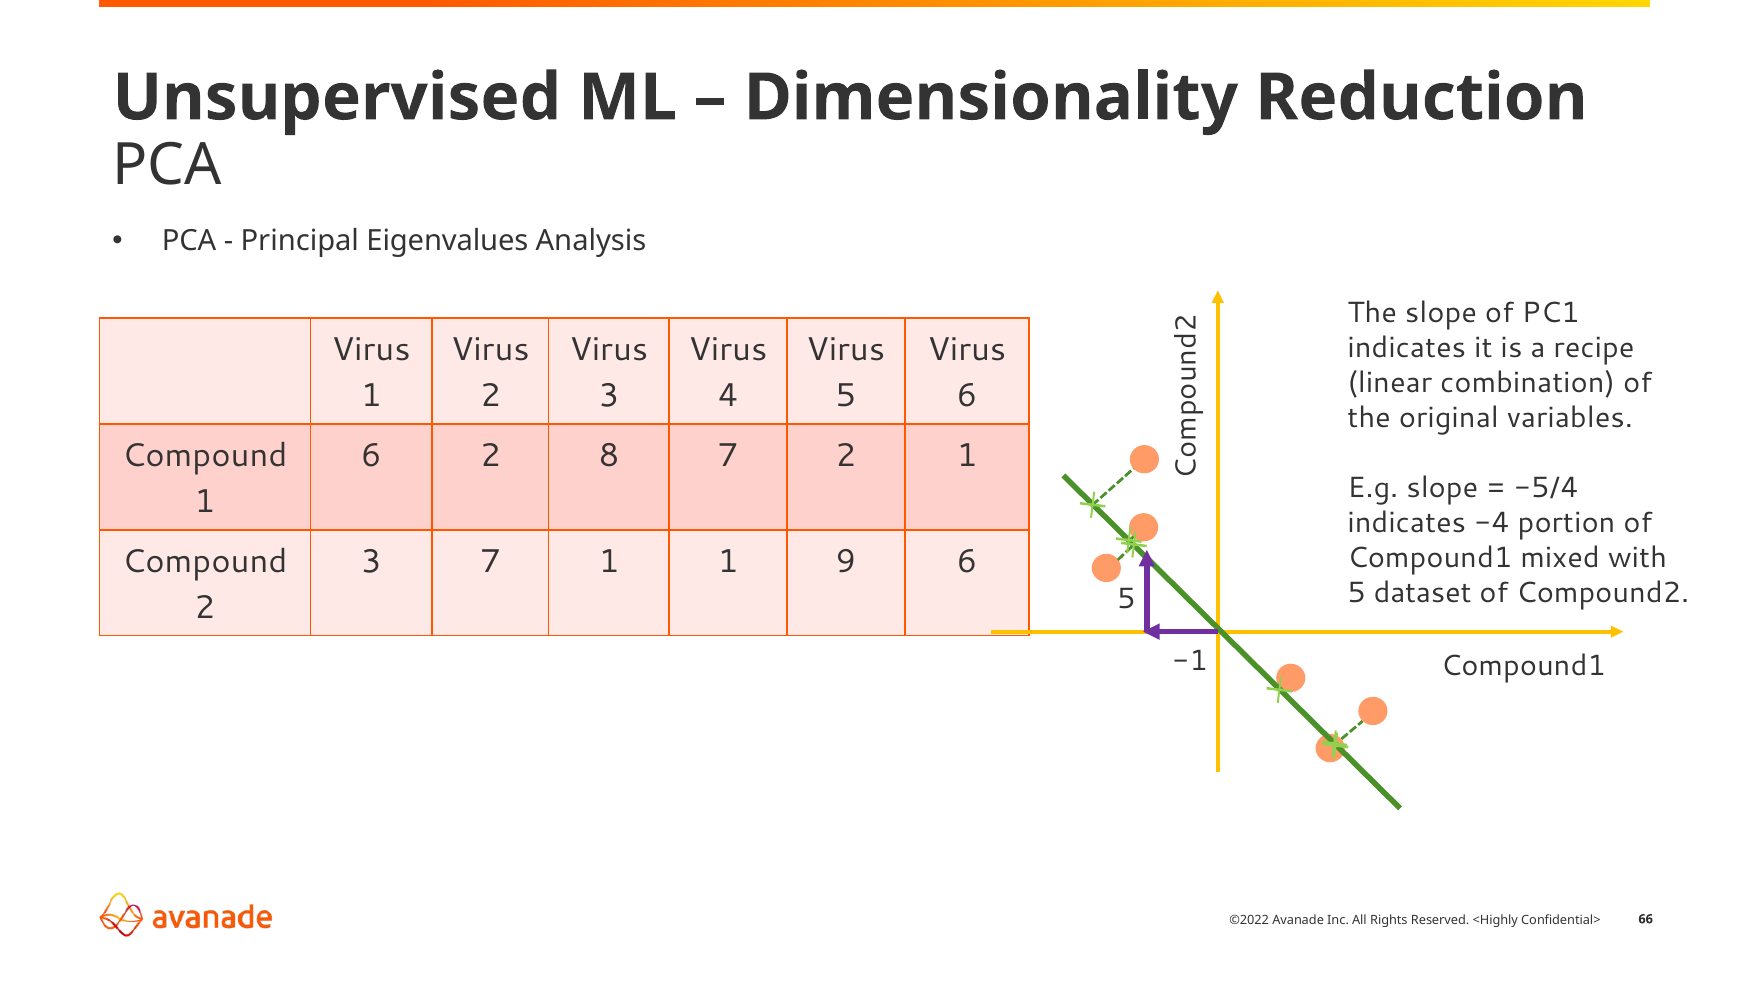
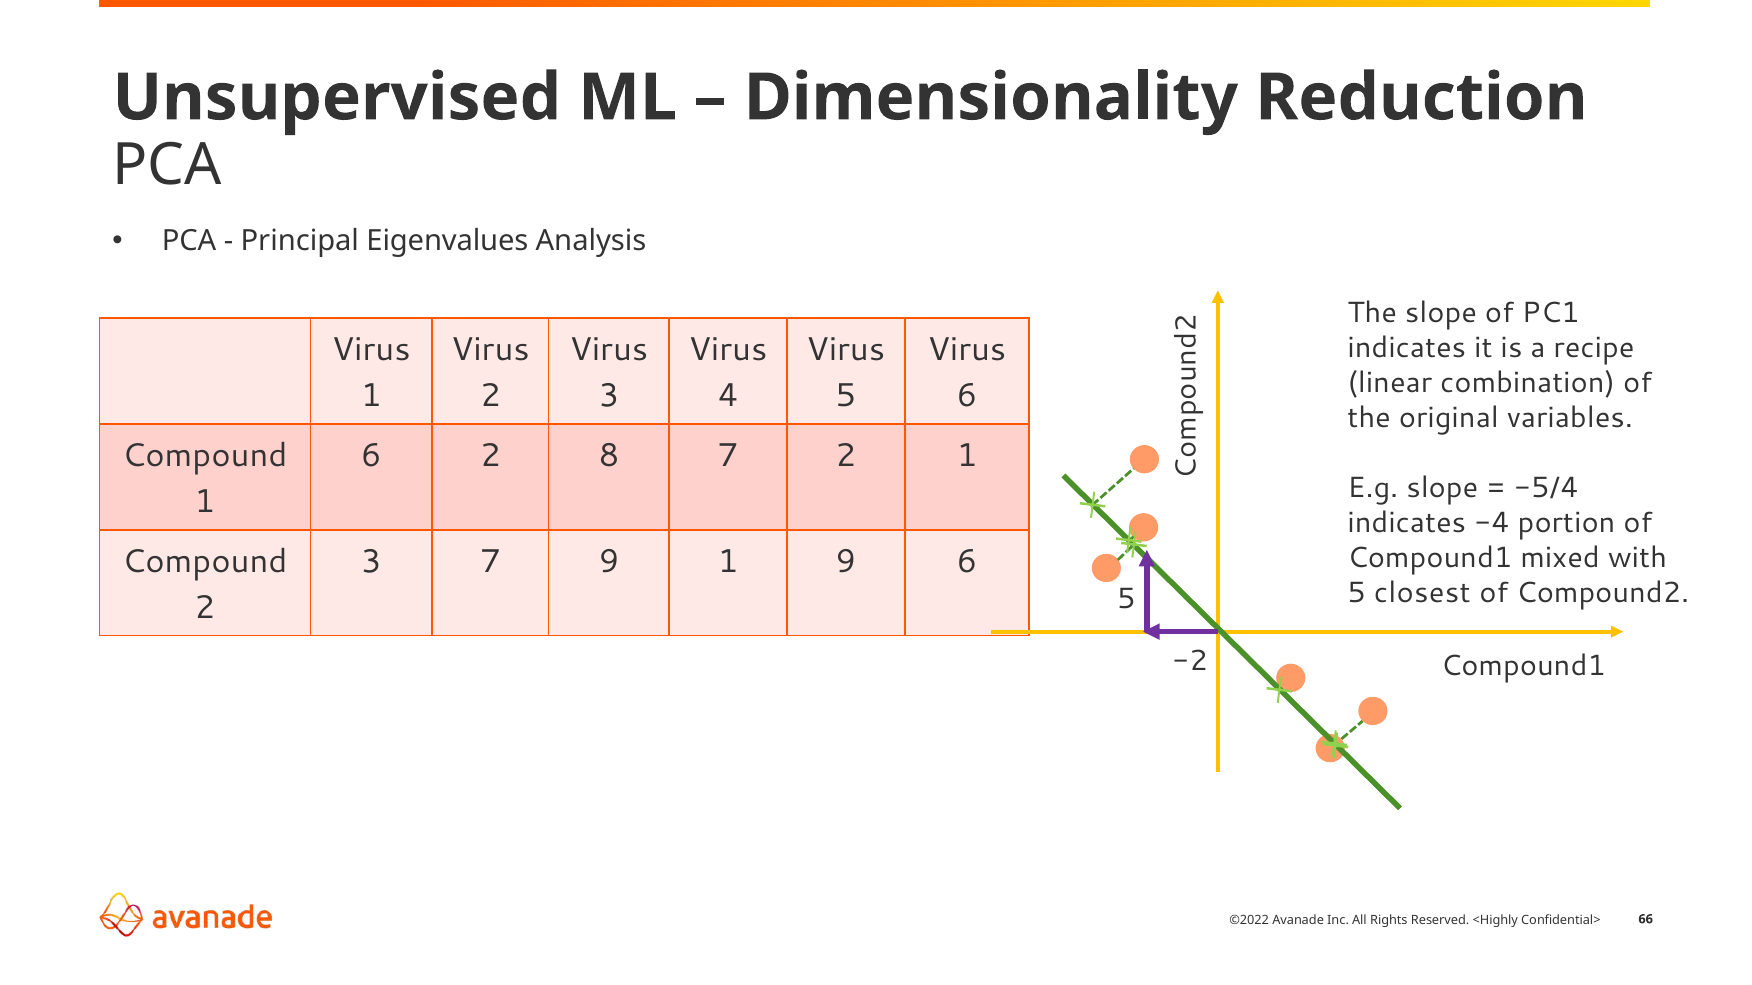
7 1: 1 -> 9 (609, 562)
dataset: dataset -> closest (1422, 593)
-1: -1 -> -2 (1190, 661)
